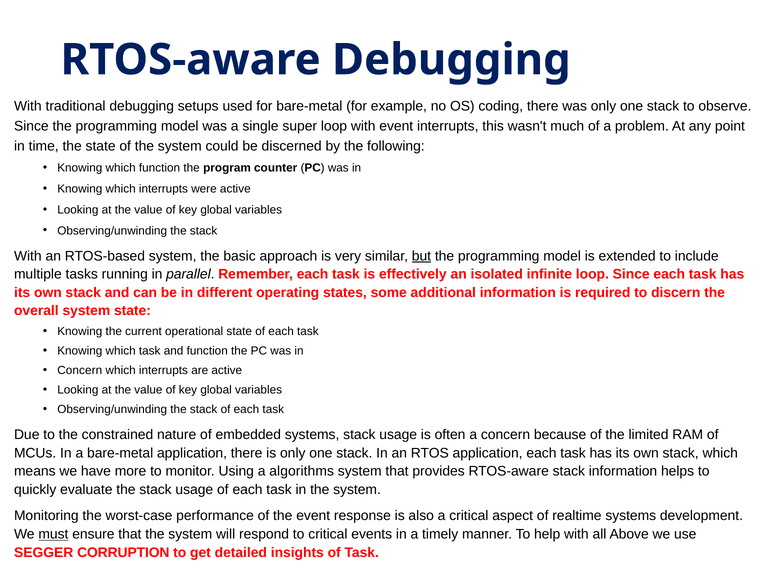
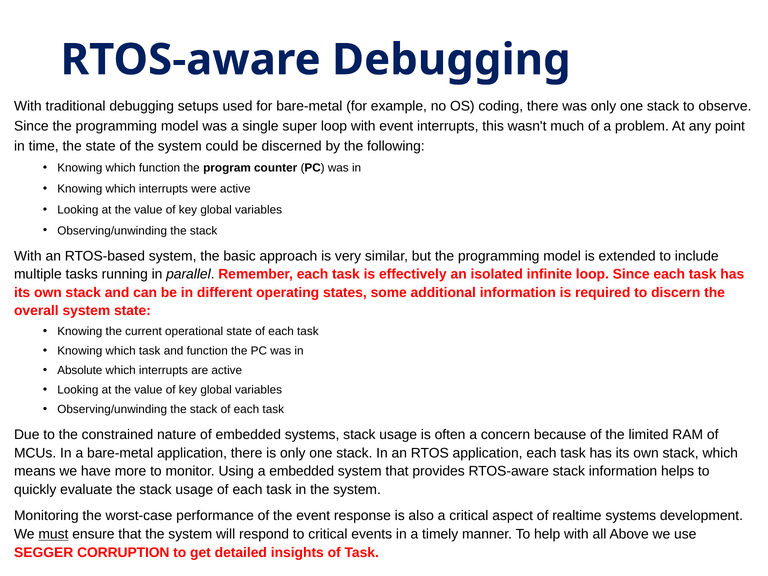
but underline: present -> none (421, 256)
Concern: Concern -> Absolute (80, 370)
a algorithms: algorithms -> embedded (302, 471)
